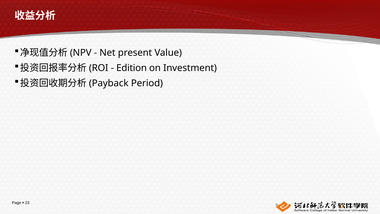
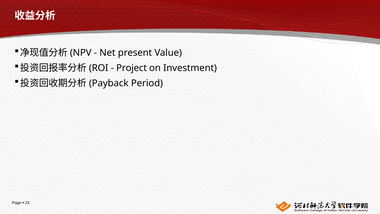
Edition: Edition -> Project (132, 68)
